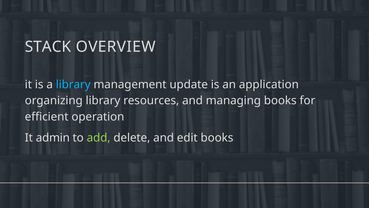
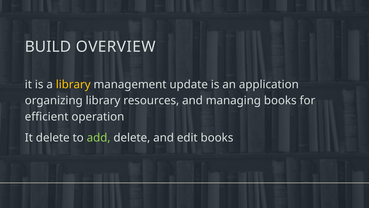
STACK: STACK -> BUILD (48, 47)
library colour: light blue -> yellow (73, 84)
It admin: admin -> delete (53, 137)
